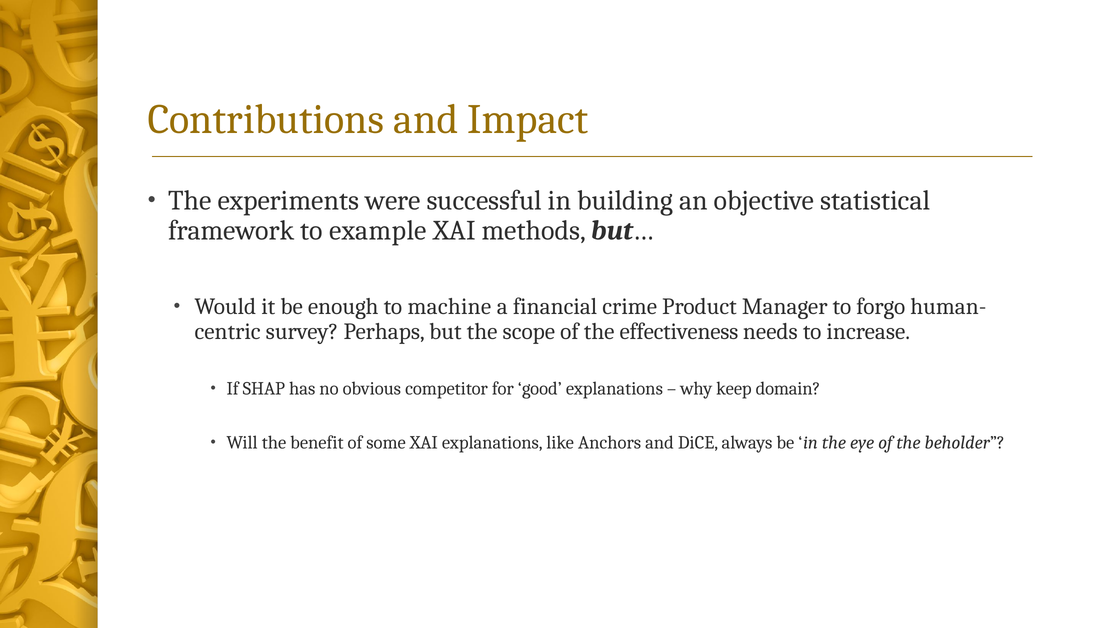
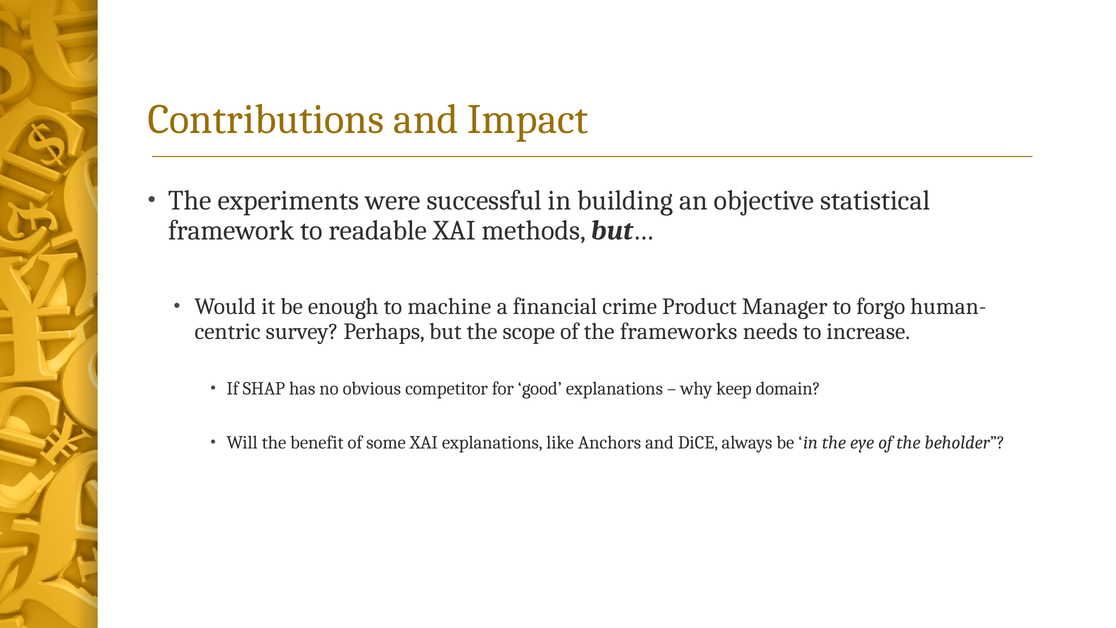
example: example -> readable (378, 231)
effectiveness: effectiveness -> frameworks (679, 332)
